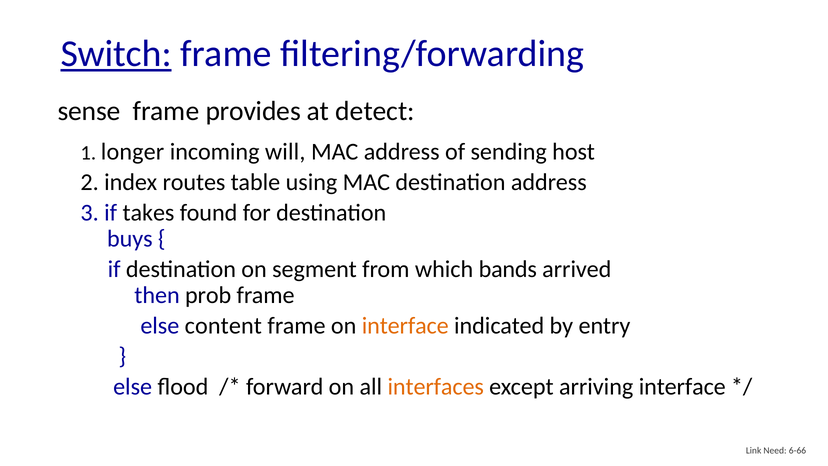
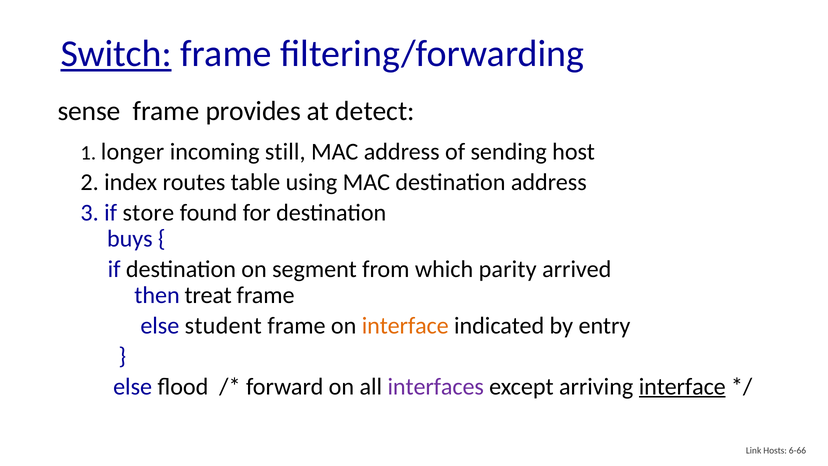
will: will -> still (285, 152)
takes: takes -> store (148, 213)
bands: bands -> parity (508, 269)
prob: prob -> treat (208, 295)
content: content -> student (223, 326)
interfaces colour: orange -> purple (436, 386)
interface underline: none -> present (682, 386)
Need: Need -> Hosts (775, 450)
